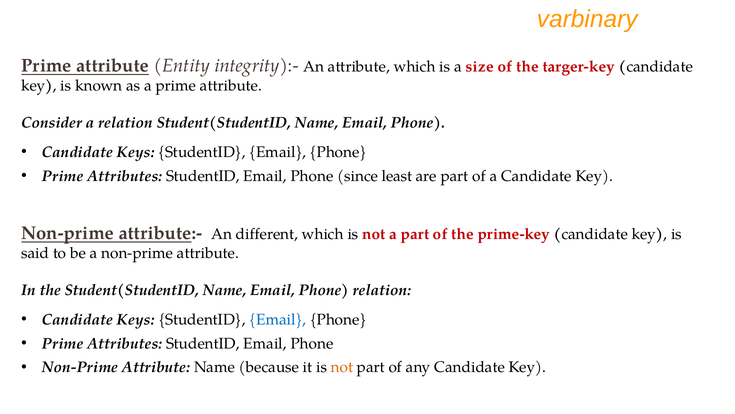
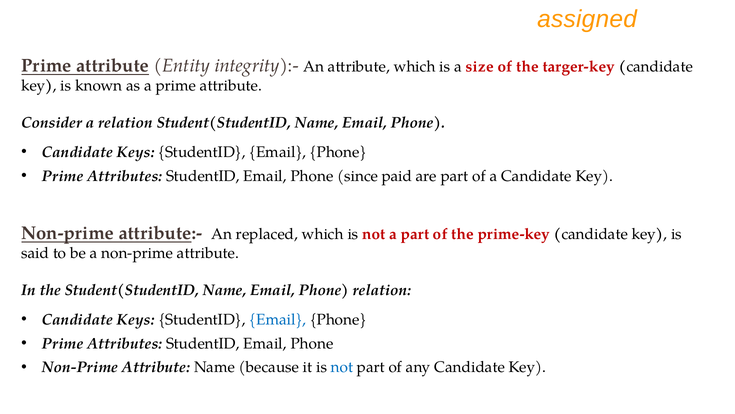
varbinary: varbinary -> assigned (587, 19)
least: least -> paid (397, 176)
different: different -> replaced (267, 234)
not colour: orange -> blue (342, 367)
